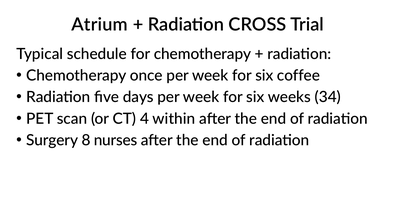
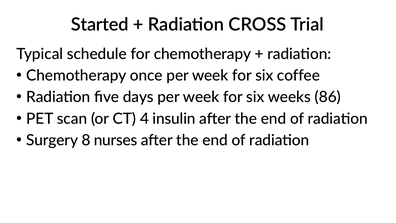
Atrium: Atrium -> Started (100, 25)
34: 34 -> 86 (328, 97)
within: within -> insulin (174, 119)
